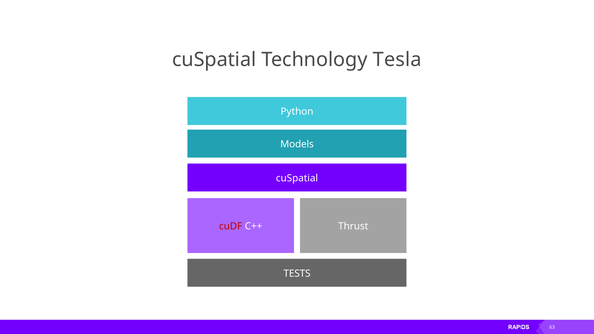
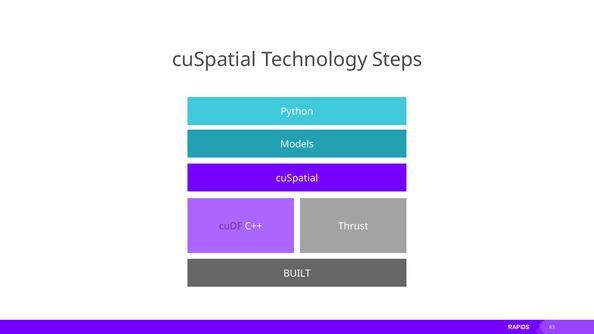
Tesla: Tesla -> Steps (397, 60)
cuDF colour: red -> purple (231, 226)
TESTS: TESTS -> BUILT (297, 274)
